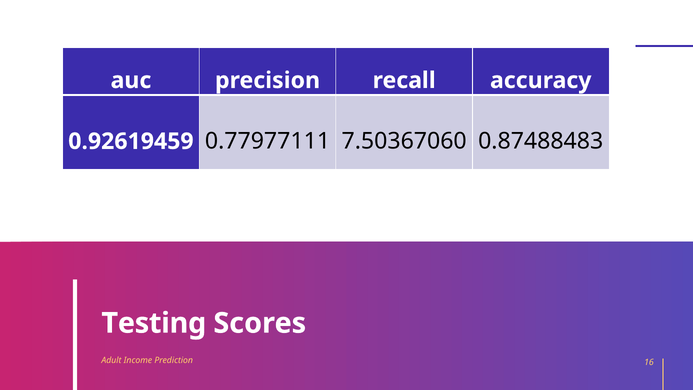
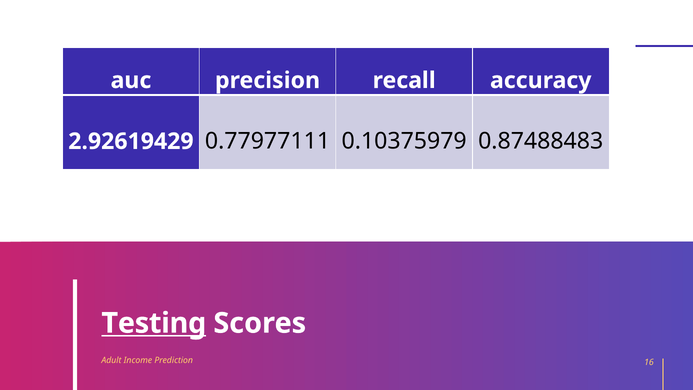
0.92619459: 0.92619459 -> 2.92619429 (131, 141)
7.50367060: 7.50367060 -> 0.10375979 (404, 141)
Testing underline: none -> present (154, 323)
